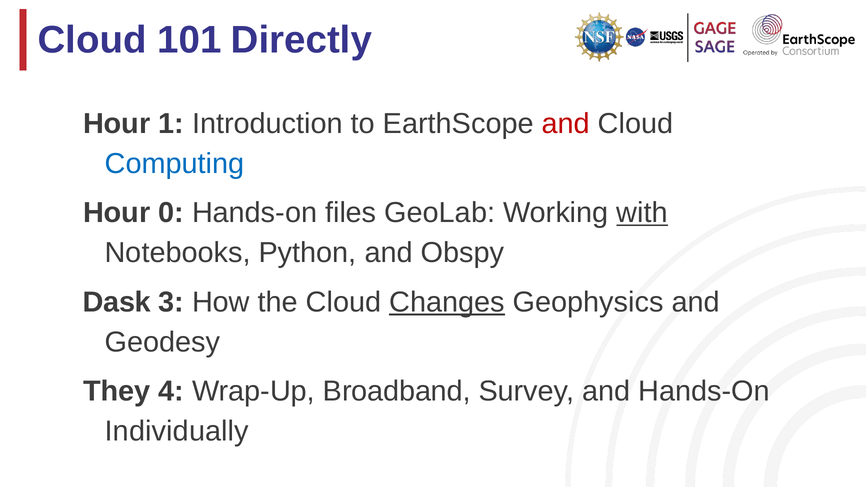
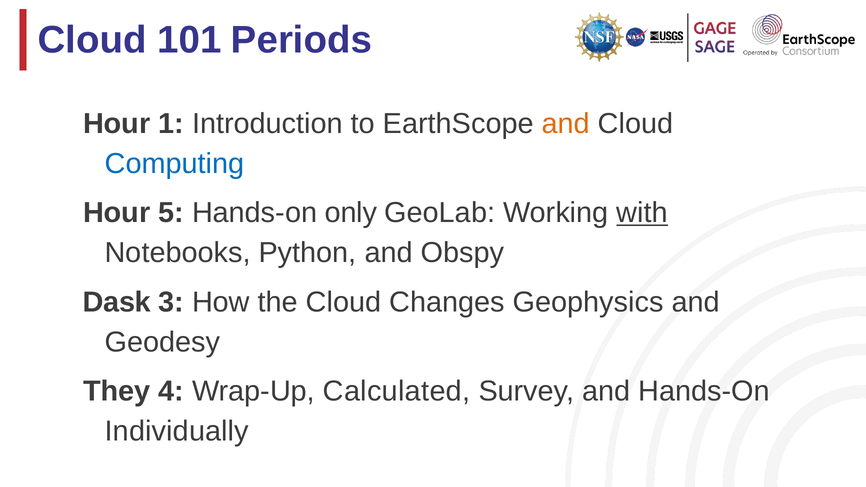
Directly: Directly -> Periods (301, 40)
and colour: red -> orange (566, 124)
0: 0 -> 5 (171, 213)
files: files -> only (351, 213)
Changes underline: present -> none (447, 302)
Broadband: Broadband -> Calculated (397, 392)
